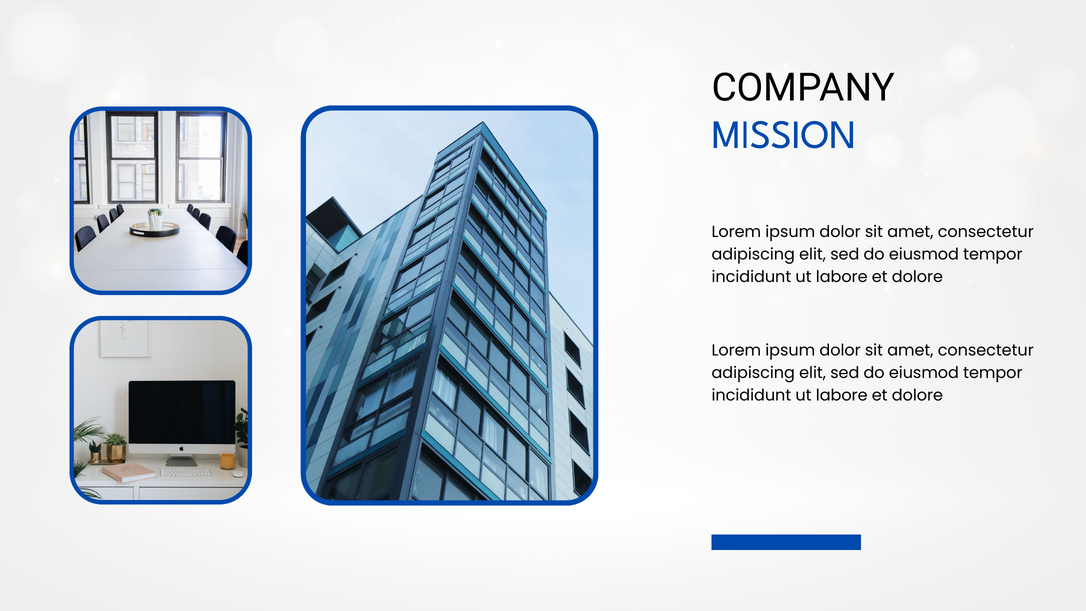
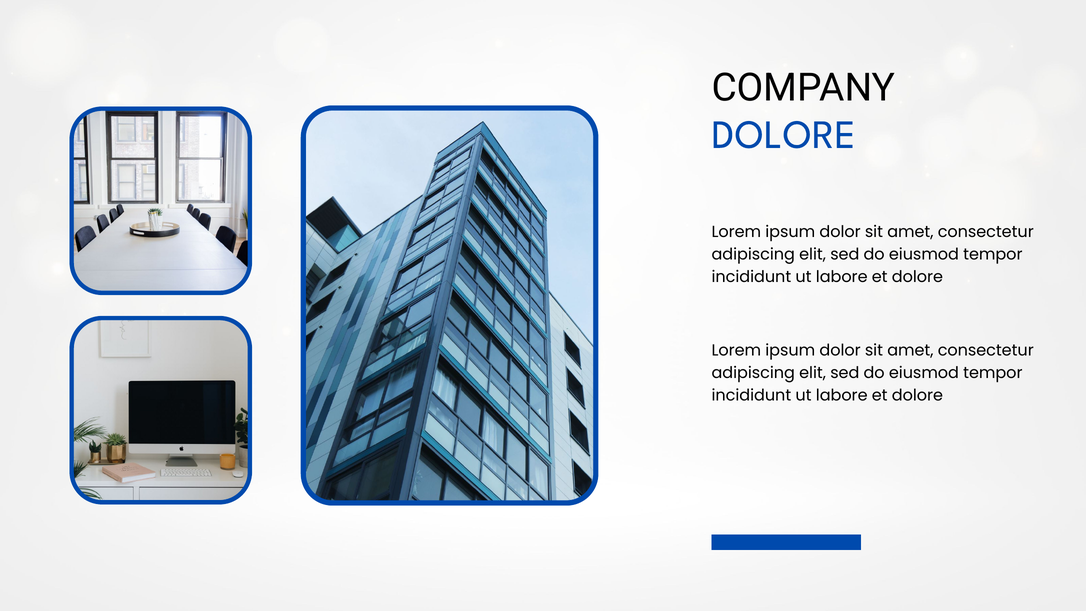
MISSION: MISSION -> DOLORE (784, 135)
